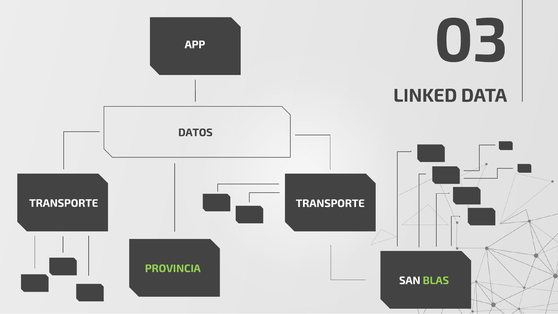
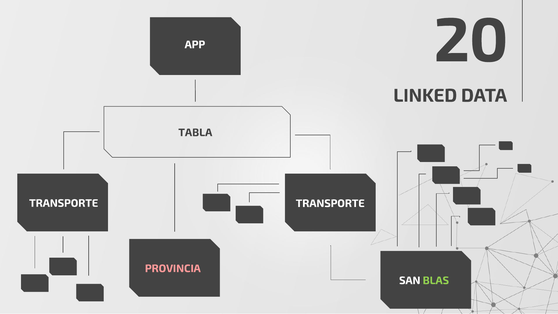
03: 03 -> 20 (471, 41)
DATOS: DATOS -> TABLA (195, 132)
PROVINCIA colour: light green -> pink (173, 268)
